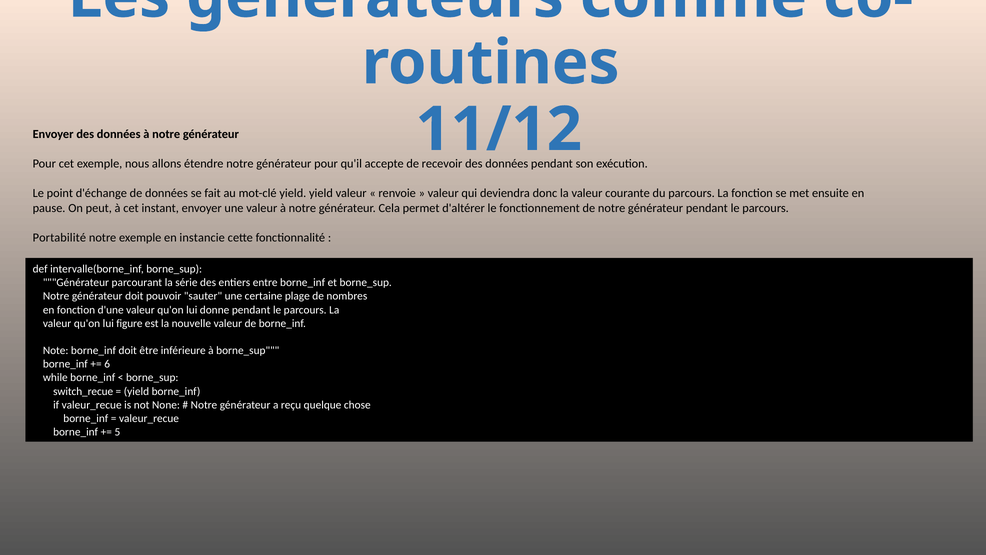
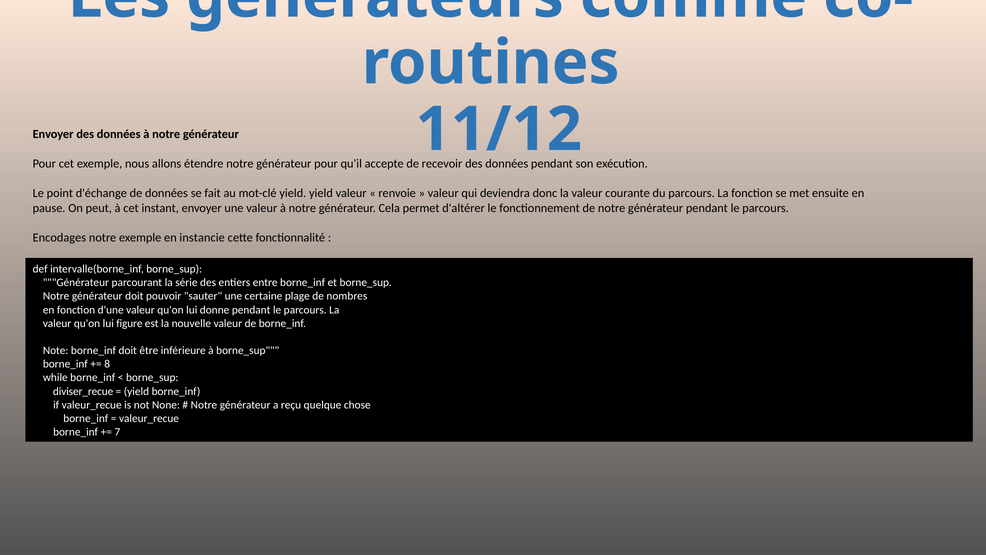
Portabilité: Portabilité -> Encodages (59, 238)
6: 6 -> 8 (107, 364)
switch_recue: switch_recue -> diviser_recue (83, 391)
5: 5 -> 7 (117, 432)
